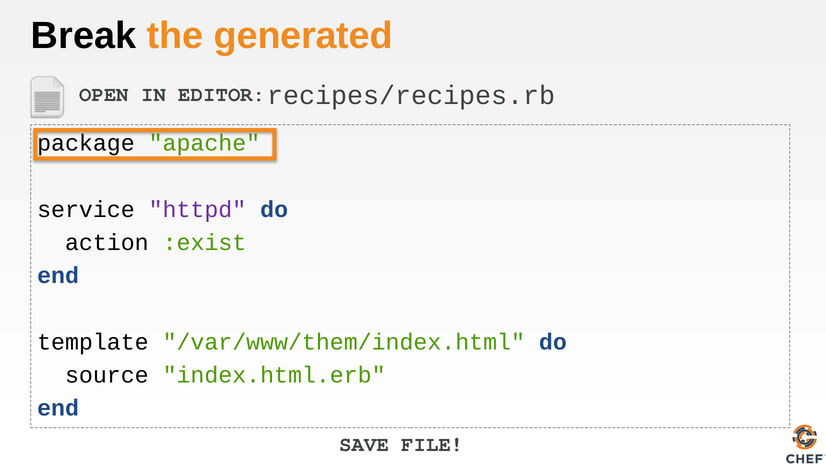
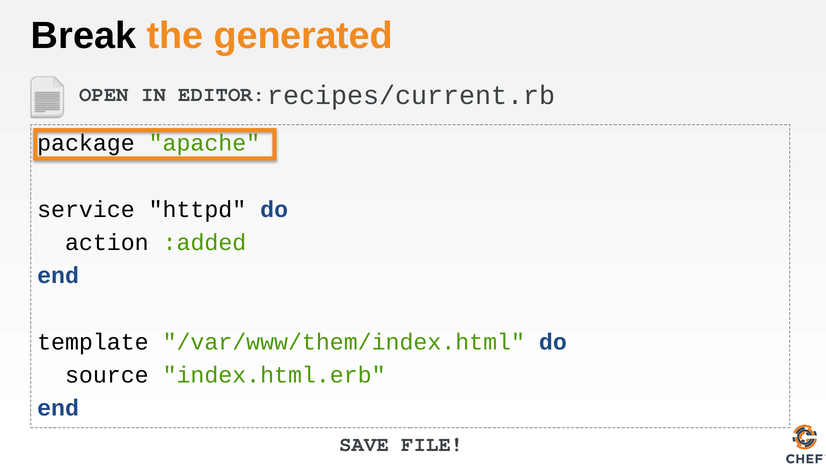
recipes/recipes.rb: recipes/recipes.rb -> recipes/current.rb (411, 95)
httpd colour: purple -> black (197, 209)
:exist: :exist -> :added (204, 242)
